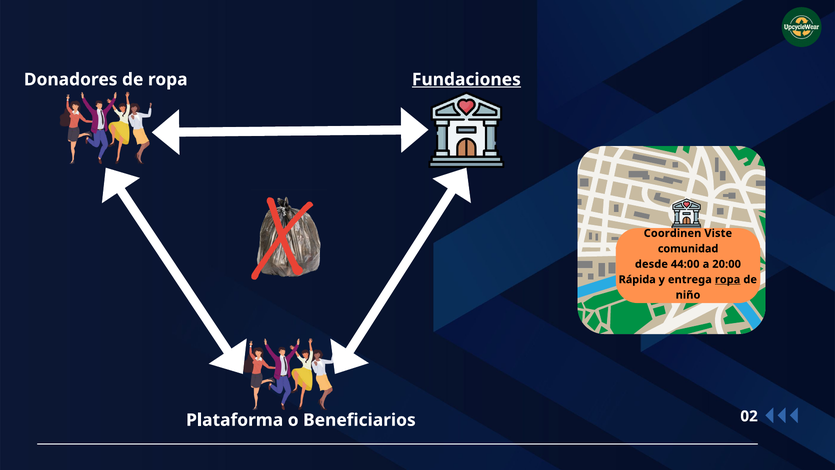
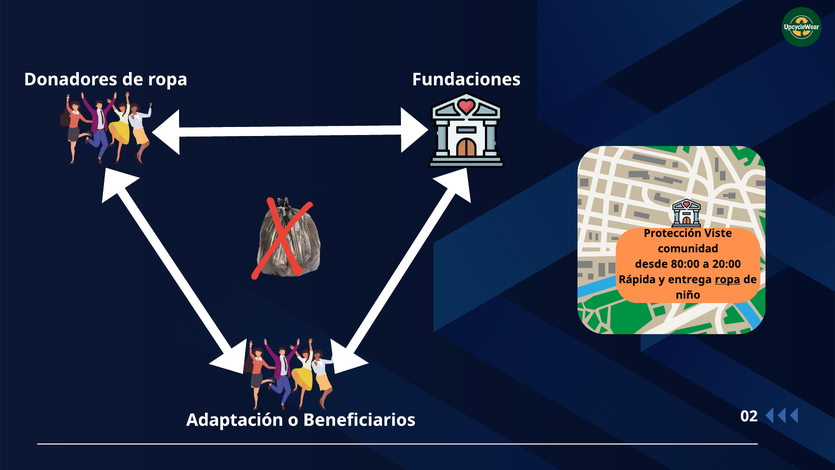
Fundaciones underline: present -> none (466, 79)
Coordinen: Coordinen -> Protección (673, 233)
44:00: 44:00 -> 80:00 (685, 264)
Plataforma: Plataforma -> Adaptación (235, 420)
